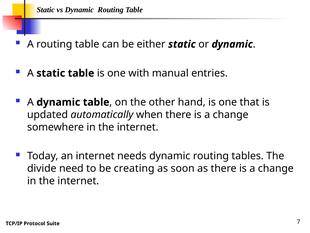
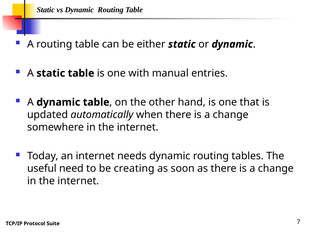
divide: divide -> useful (42, 168)
